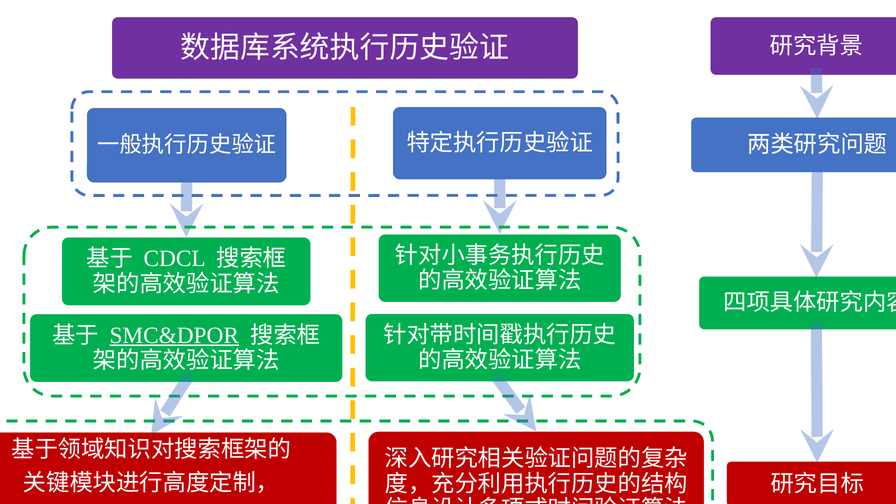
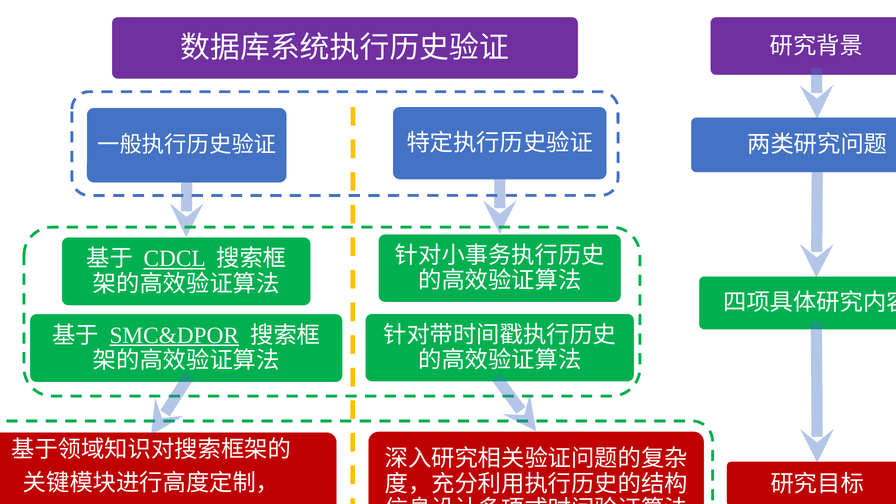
CDCL underline: none -> present (175, 259)
